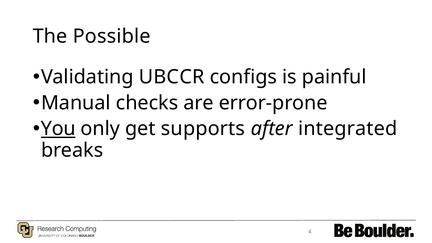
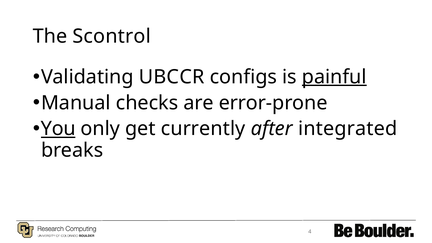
Possible: Possible -> Scontrol (112, 36)
painful underline: none -> present (334, 77)
supports: supports -> currently (203, 129)
